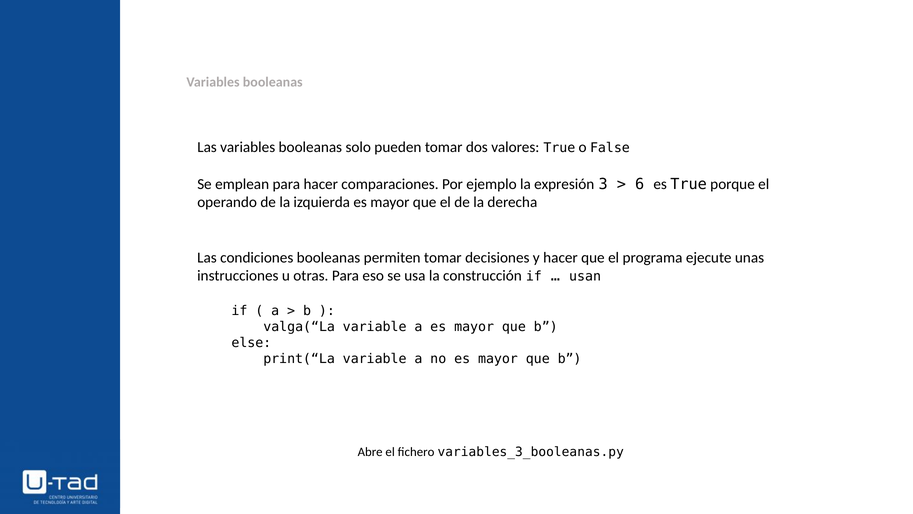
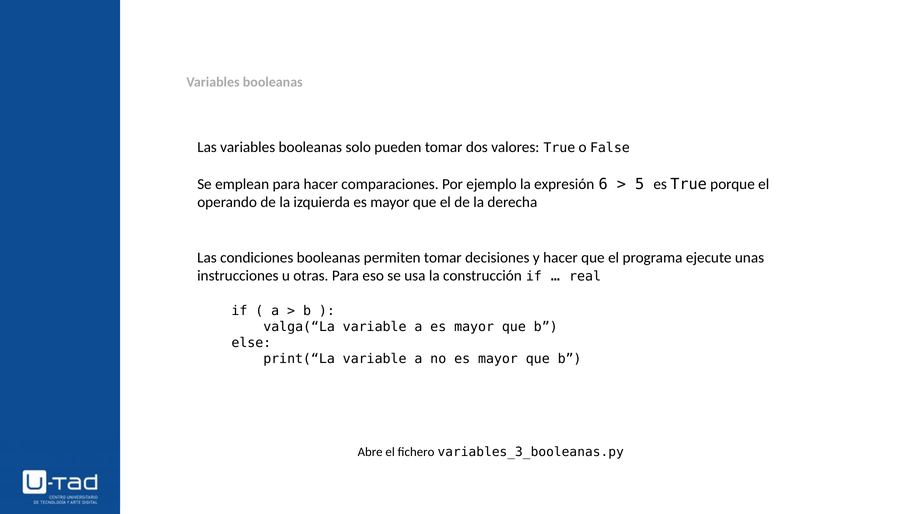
3: 3 -> 6 (603, 184)
6: 6 -> 5 (640, 184)
usan: usan -> real (585, 276)
